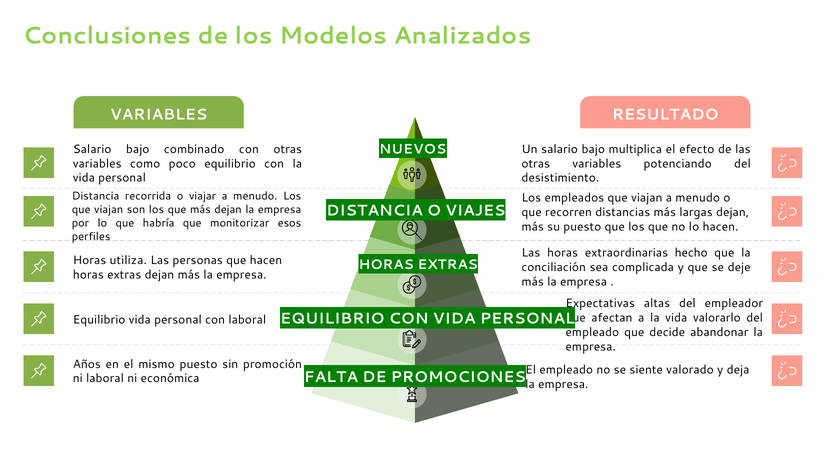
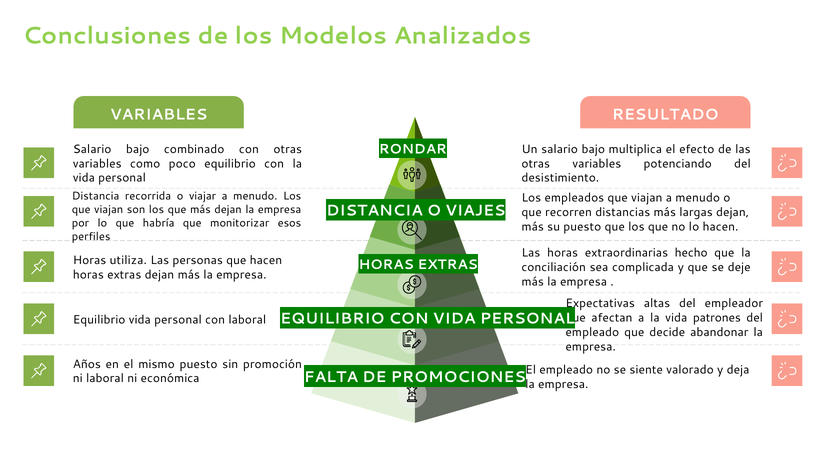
NUEVOS: NUEVOS -> RONDAR (413, 149)
valorarlo: valorarlo -> patrones (717, 318)
